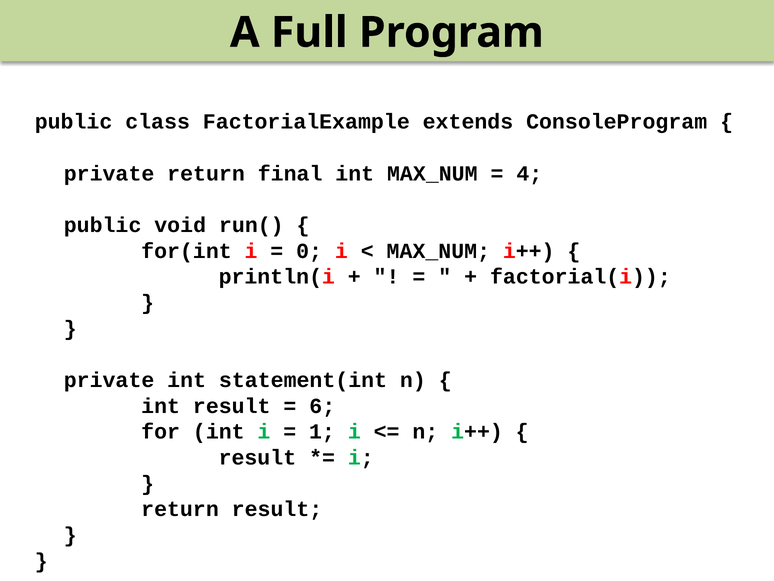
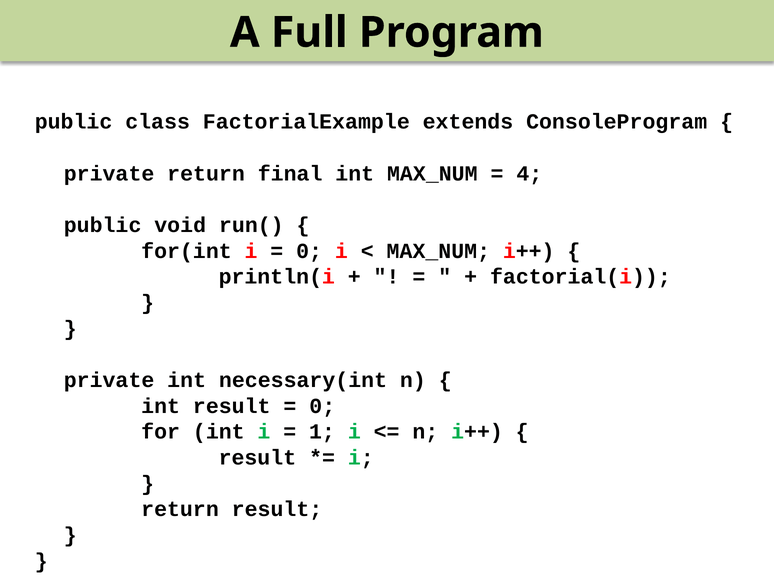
statement(int: statement(int -> necessary(int (303, 380)
6: 6 -> 0 (322, 406)
